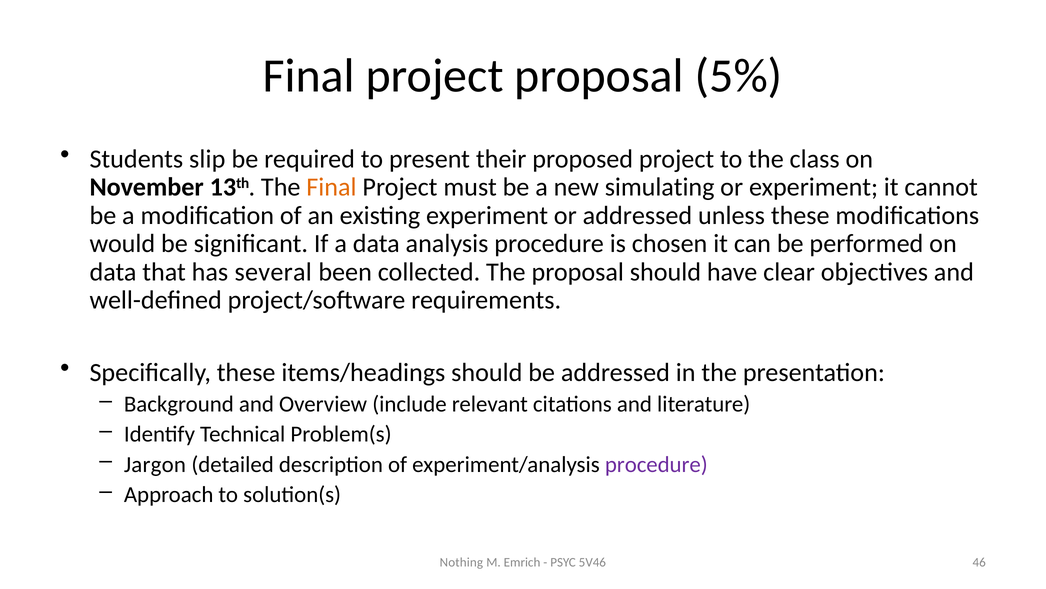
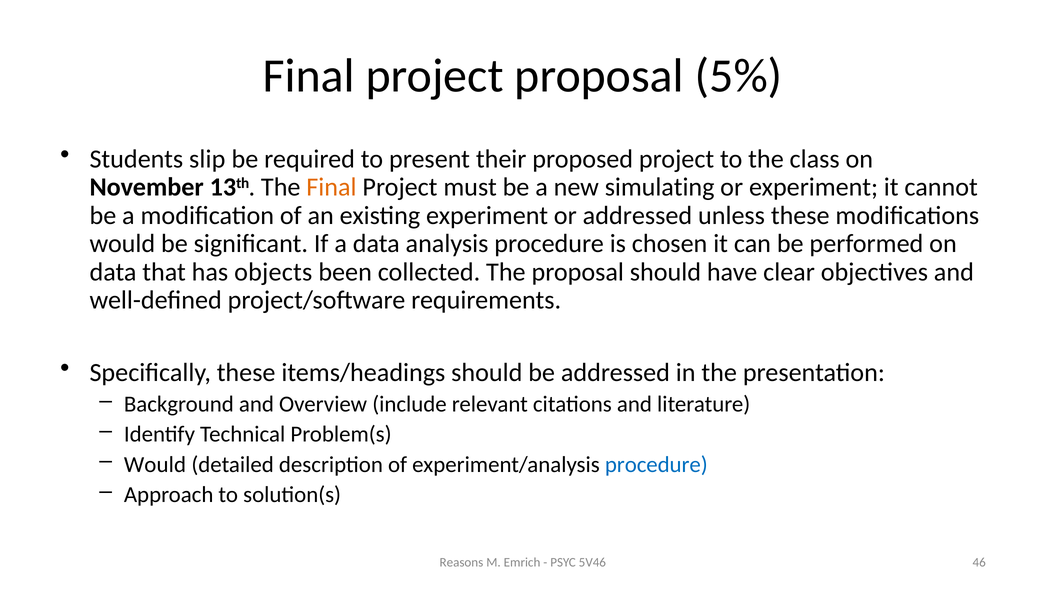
several: several -> objects (273, 272)
Jargon: Jargon -> Would (155, 464)
procedure colour: purple -> blue (656, 464)
Nothing: Nothing -> Reasons (461, 562)
